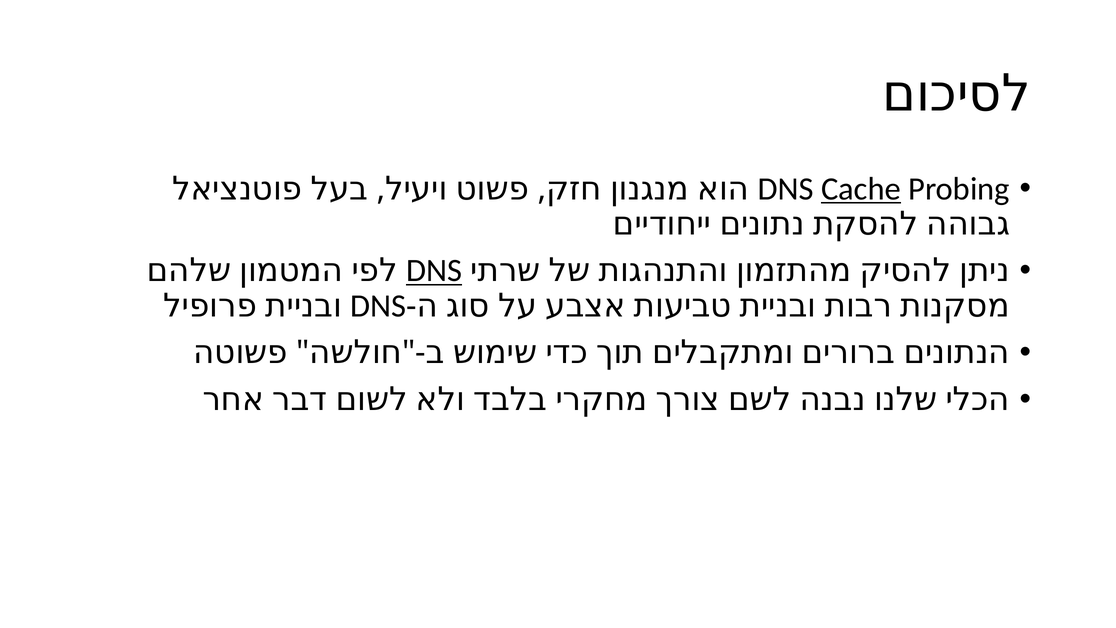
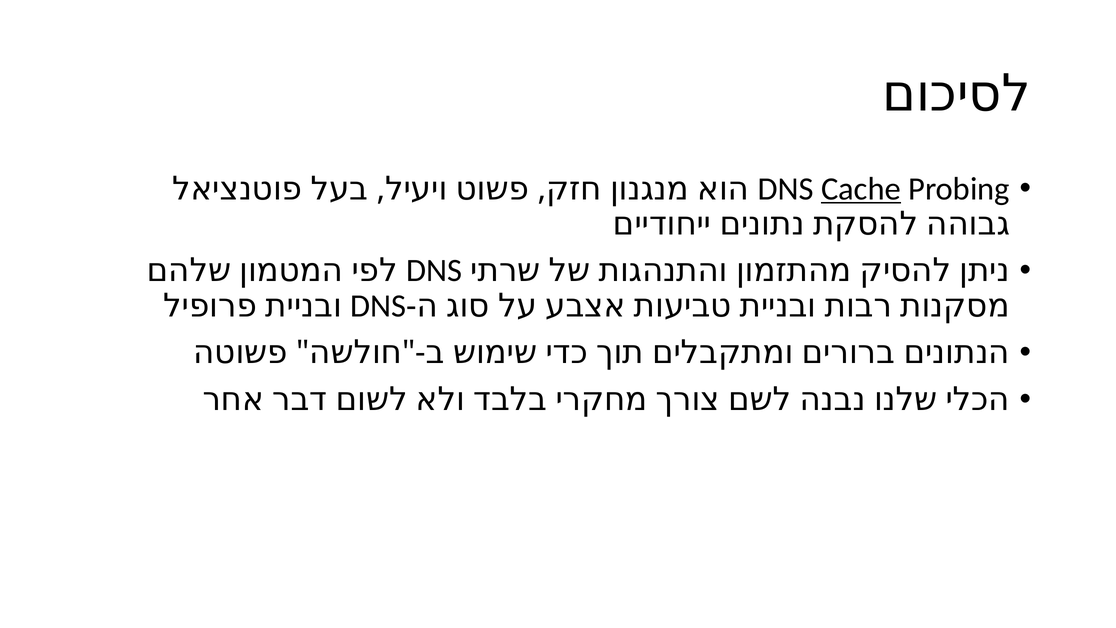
DNS underline: present -> none (434, 271)
